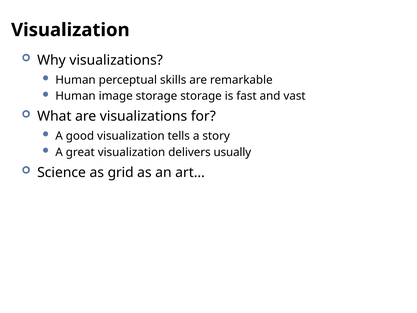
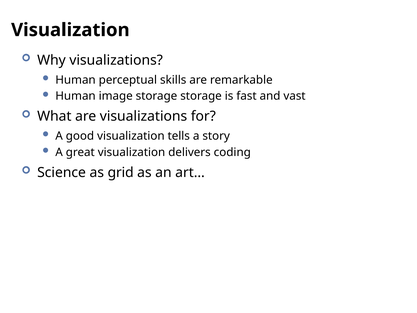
usually: usually -> coding (232, 152)
